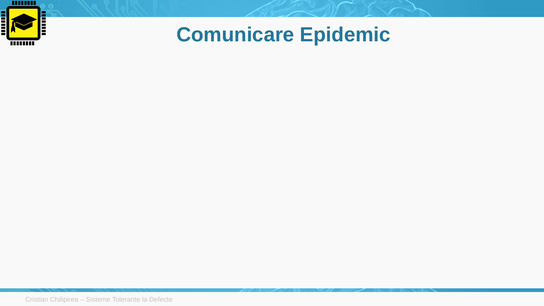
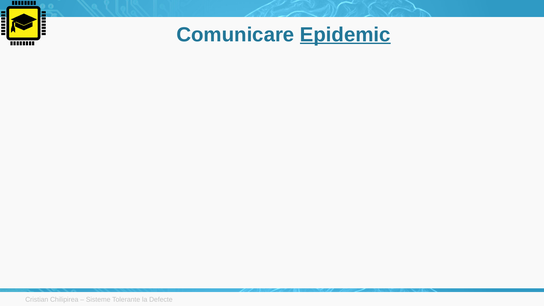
Epidemic underline: none -> present (345, 35)
